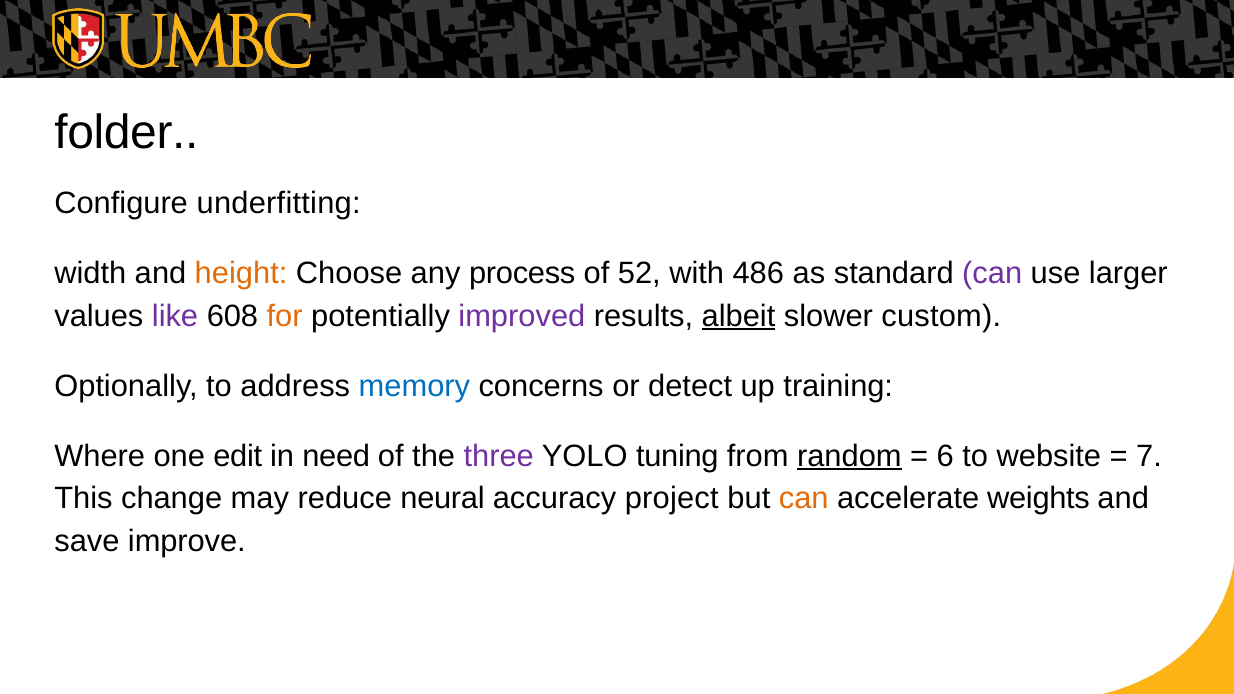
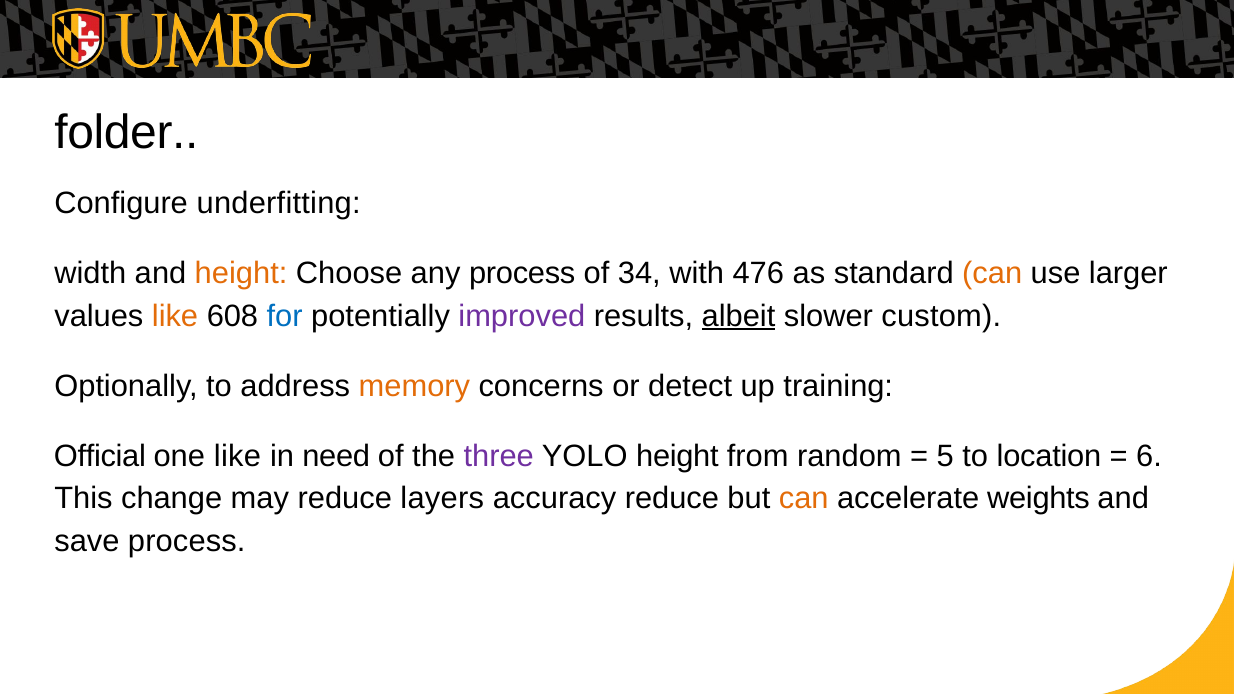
52: 52 -> 34 (639, 273)
486: 486 -> 476 (758, 273)
can colour: purple -> orange (992, 273)
like colour: purple -> orange (175, 316)
for colour: orange -> blue (285, 316)
memory colour: blue -> orange (414, 386)
Where: Where -> Official (100, 456)
one edit: edit -> like (237, 456)
YOLO tuning: tuning -> height (677, 456)
random underline: present -> none (849, 456)
6: 6 -> 5 (945, 456)
website: website -> location (1049, 456)
7: 7 -> 6 (1149, 456)
neural: neural -> layers (442, 499)
accuracy project: project -> reduce (672, 499)
save improve: improve -> process (187, 541)
